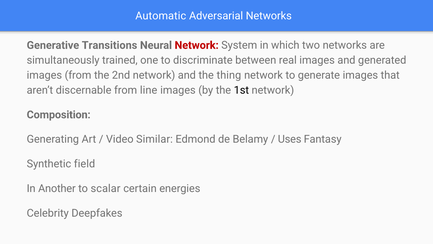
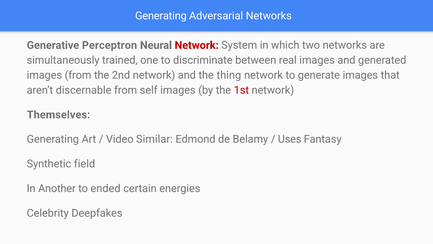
Automatic: Automatic -> Generating (161, 16)
Transitions: Transitions -> Perceptron (109, 45)
line: line -> self (149, 90)
1st colour: black -> red (241, 90)
Composition: Composition -> Themselves (59, 115)
scalar: scalar -> ended (106, 188)
